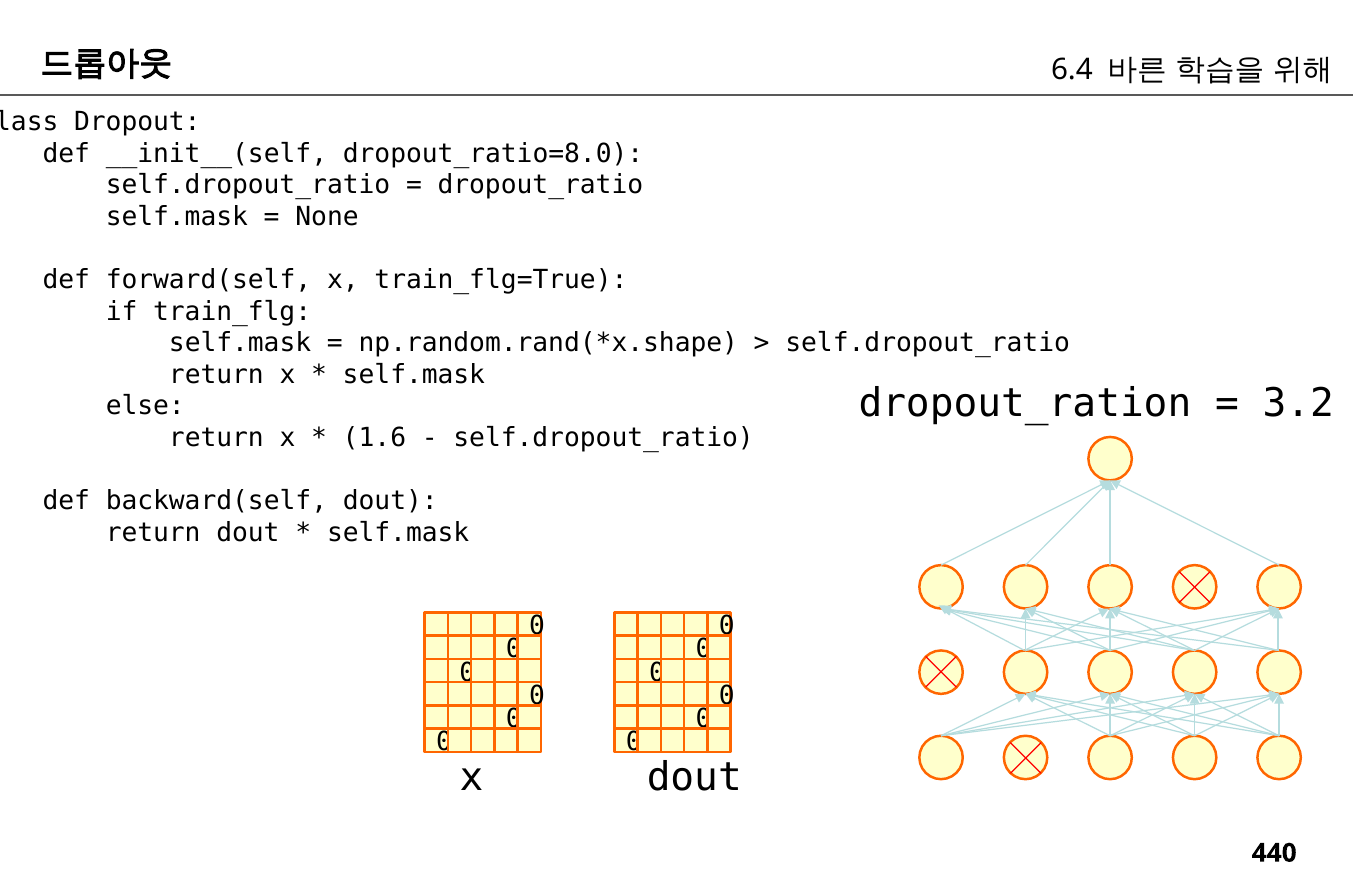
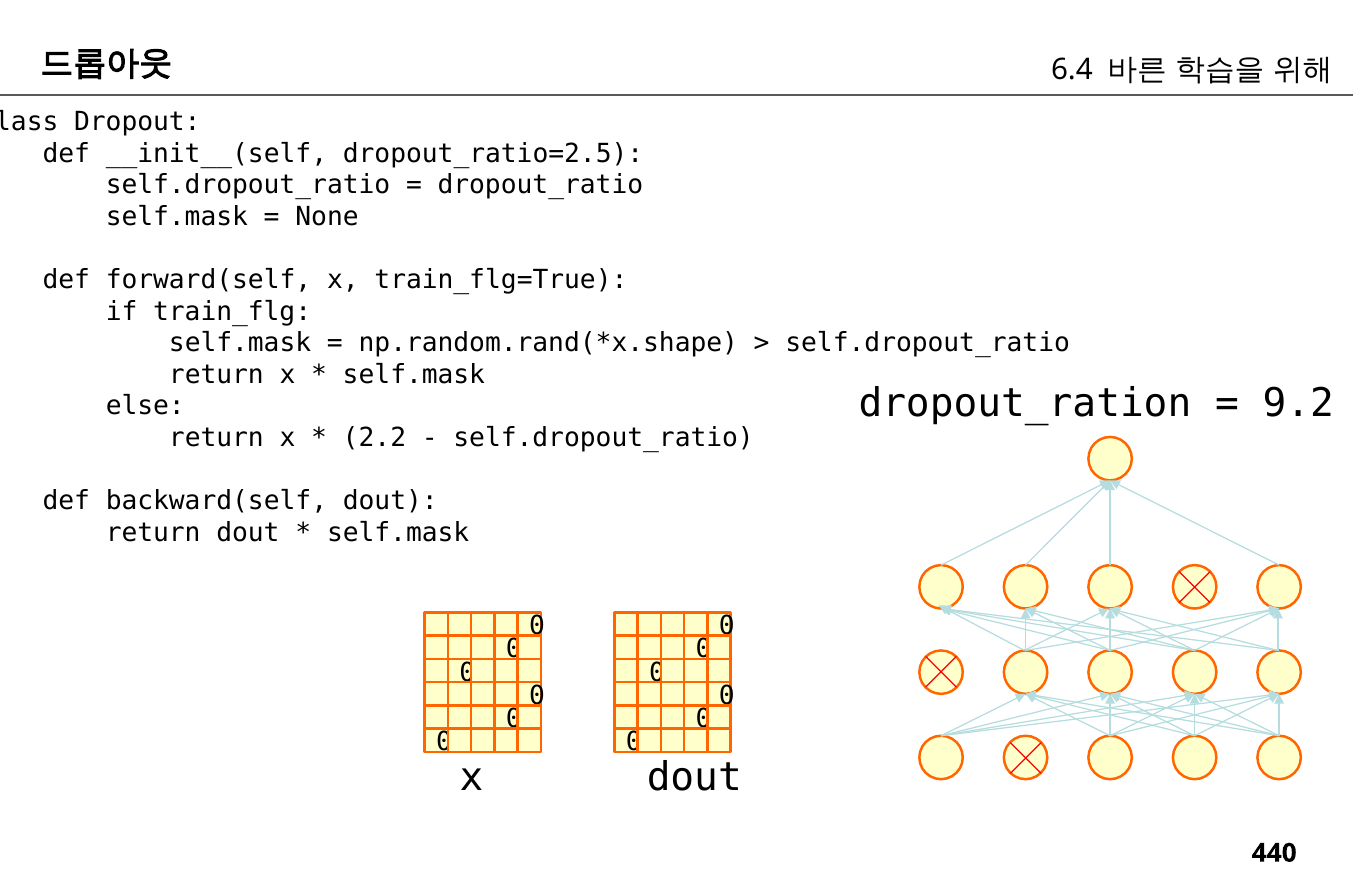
dropout_ratio=8.0: dropout_ratio=8.0 -> dropout_ratio=2.5 (493, 153)
3.2: 3.2 -> 9.2 (1298, 403)
1.6: 1.6 -> 2.2 (374, 438)
